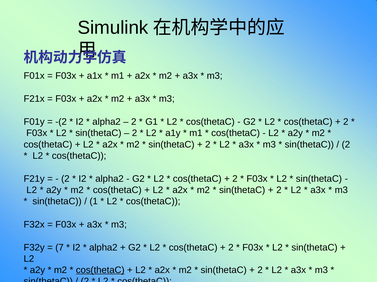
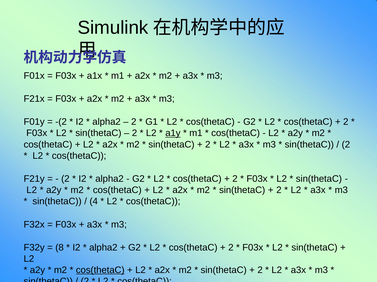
a1y underline: none -> present (173, 133)
1: 1 -> 4 (94, 202)
7: 7 -> 8 (60, 248)
